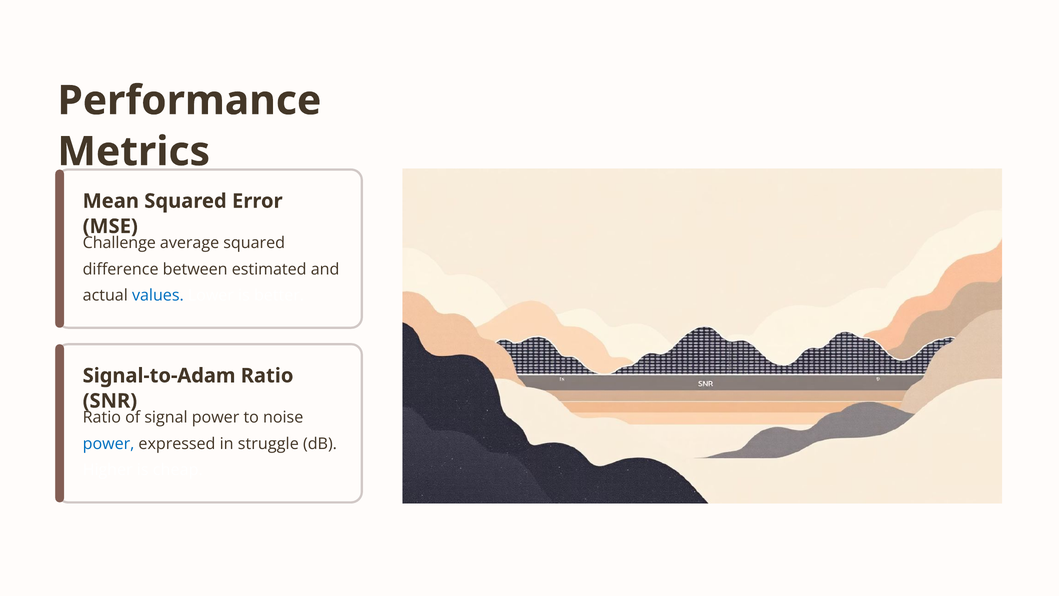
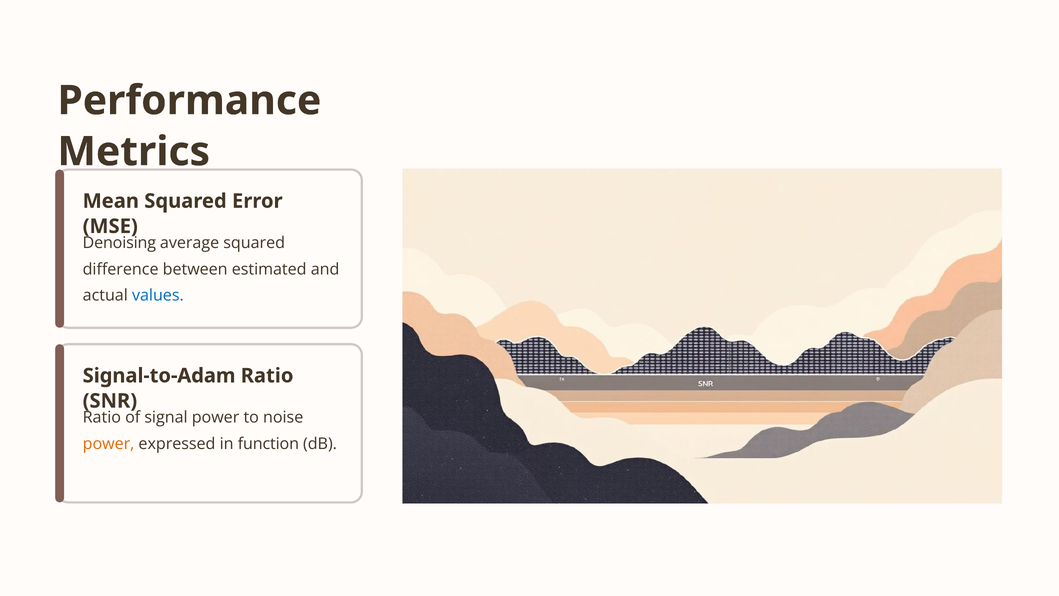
Challenge: Challenge -> Denoising (119, 243)
power colour: blue -> orange (109, 444)
struggle: struggle -> function (268, 444)
